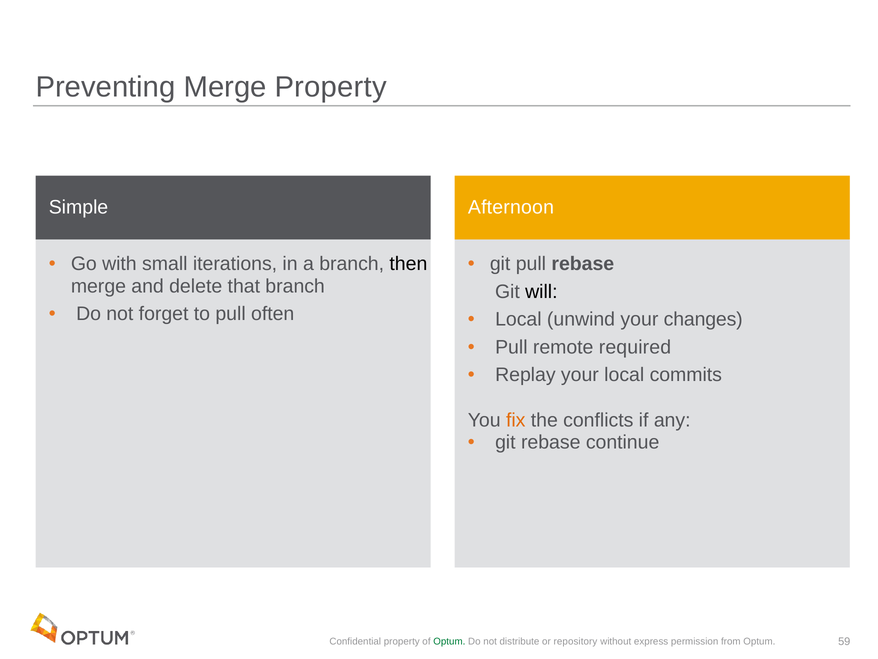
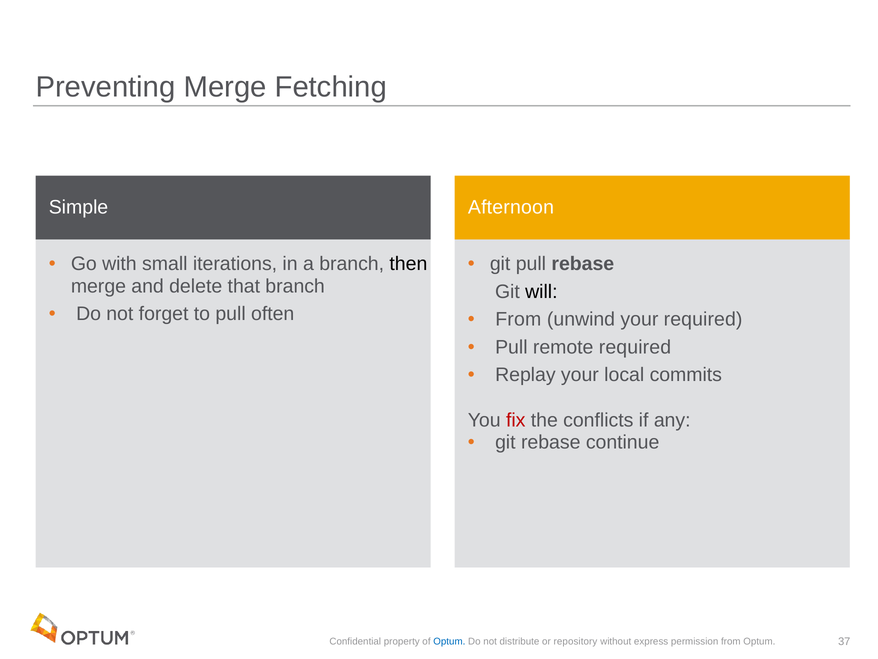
Merge Property: Property -> Fetching (331, 87)
Local: Local -> From (518, 319)
your changes: changes -> required (703, 319)
fix colour: orange -> red (516, 420)
Optum colour: green -> blue (449, 641)
59: 59 -> 37 (844, 641)
